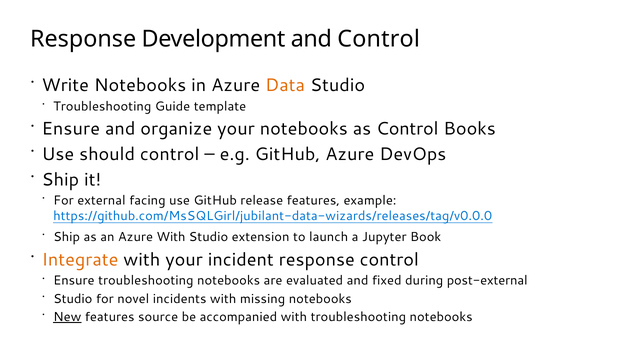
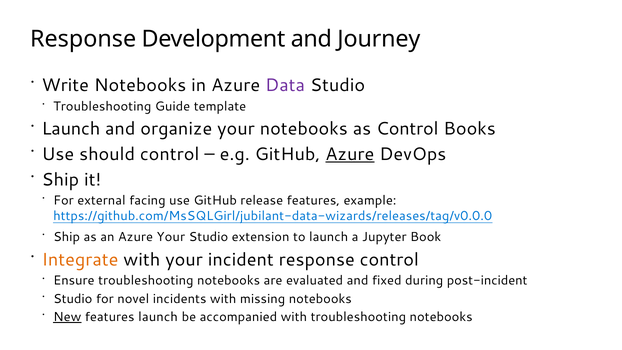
and Control: Control -> Journey (379, 39)
Data colour: orange -> purple (285, 85)
Ensure: Ensure -> Launch (71, 129)
Azure underline: none -> present (350, 154)
Azure With: With -> Your (171, 237)
post-external: post-external -> post-incident (487, 281)
features source: source -> launch (158, 317)
